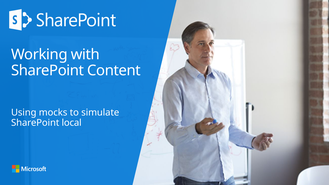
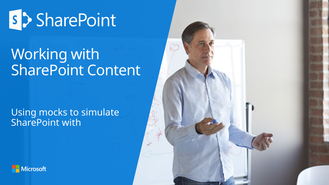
SharePoint local: local -> with (72, 123)
